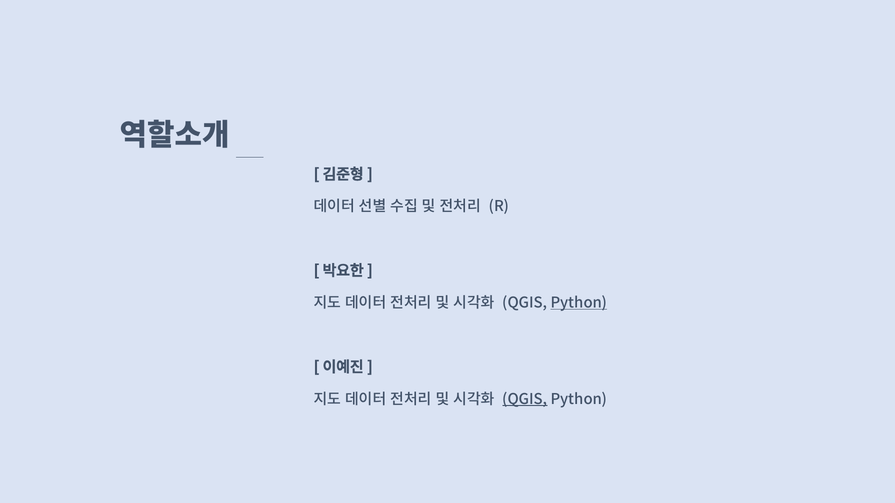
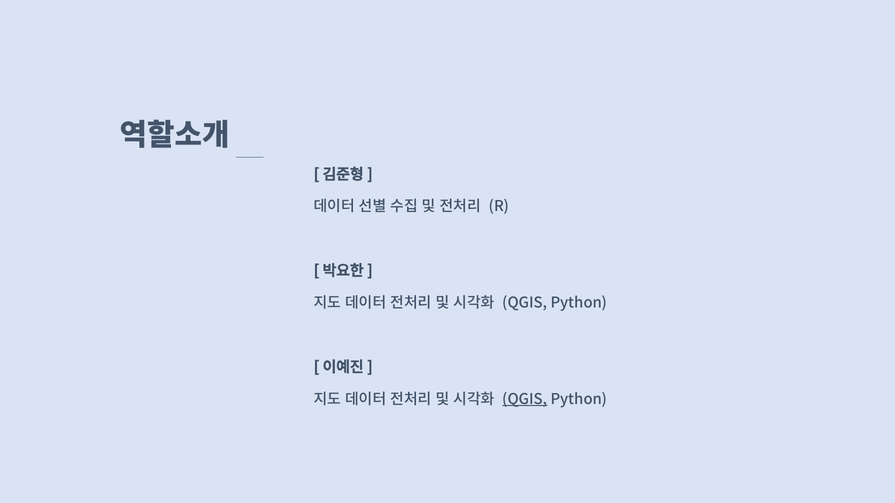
Python underline: present -> none (579, 303)
